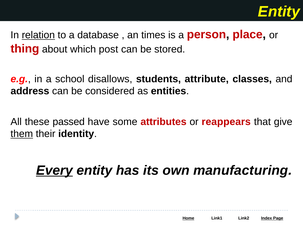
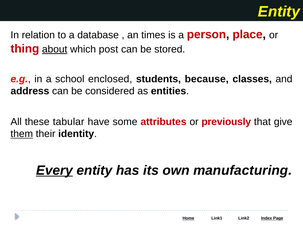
relation underline: present -> none (38, 35)
about underline: none -> present (55, 49)
disallows: disallows -> enclosed (110, 79)
attribute: attribute -> because (207, 79)
passed: passed -> tabular (69, 122)
reappears: reappears -> previously (226, 122)
